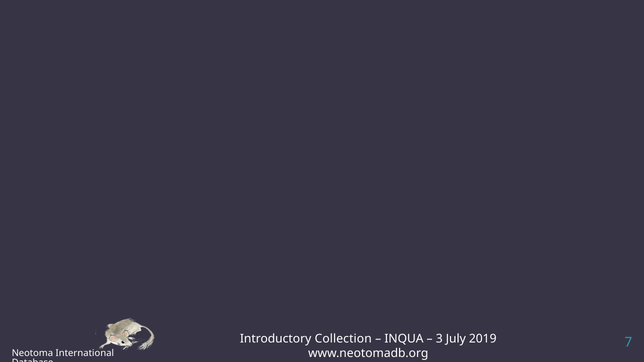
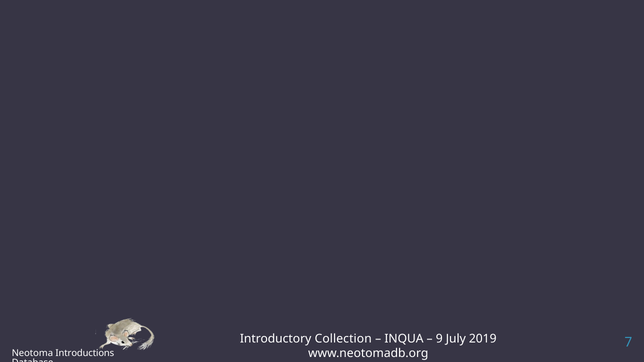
3: 3 -> 9 (439, 339)
International: International -> Introductions (85, 353)
